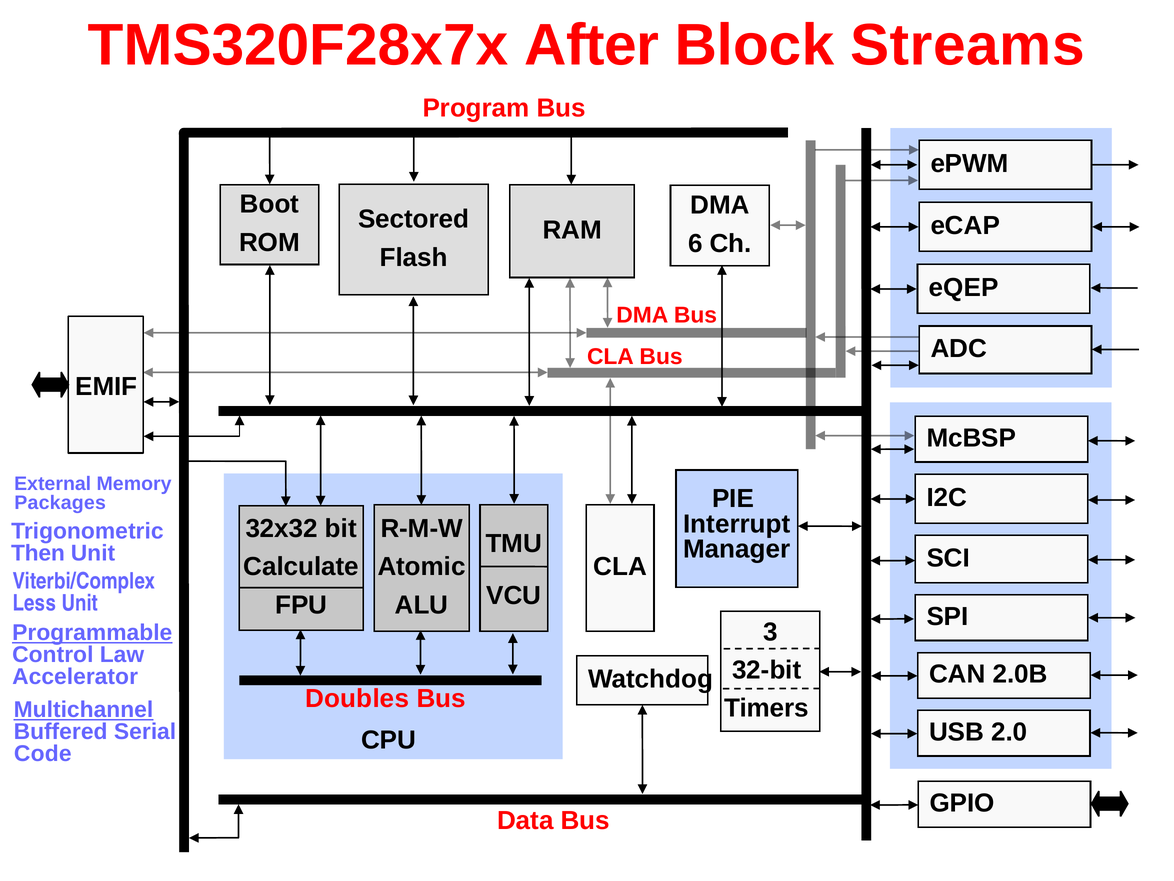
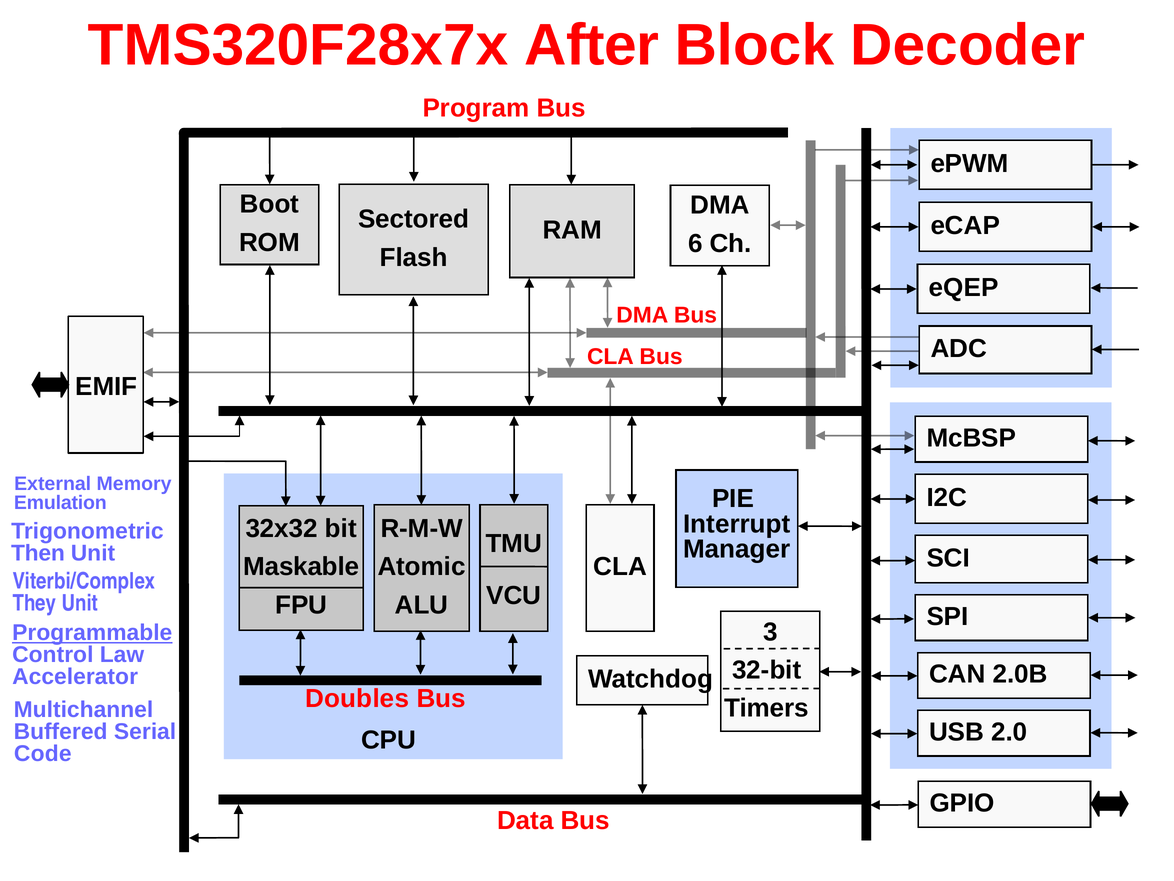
Streams: Streams -> Decoder (968, 45)
Packages: Packages -> Emulation (60, 503)
Calculate: Calculate -> Maskable (301, 567)
Less: Less -> They (34, 603)
Multichannel underline: present -> none (83, 709)
